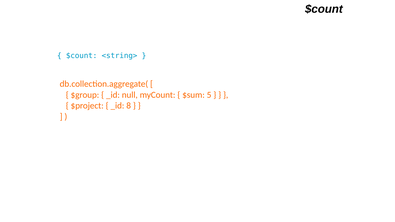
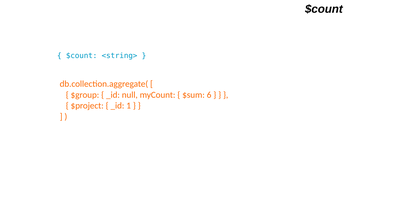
5: 5 -> 6 (209, 95)
8: 8 -> 1 (129, 106)
